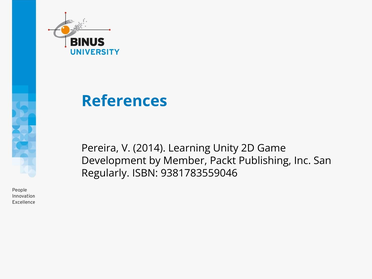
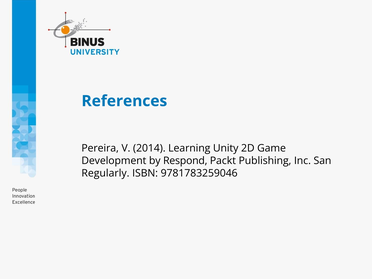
Member: Member -> Respond (185, 161)
9381783559046: 9381783559046 -> 9781783259046 (199, 173)
